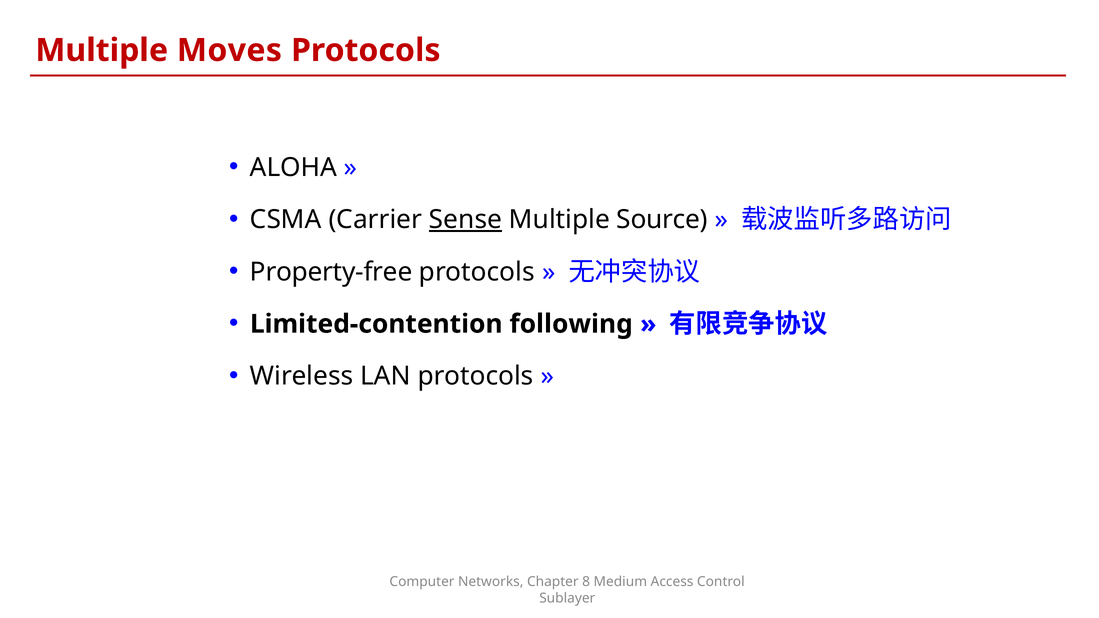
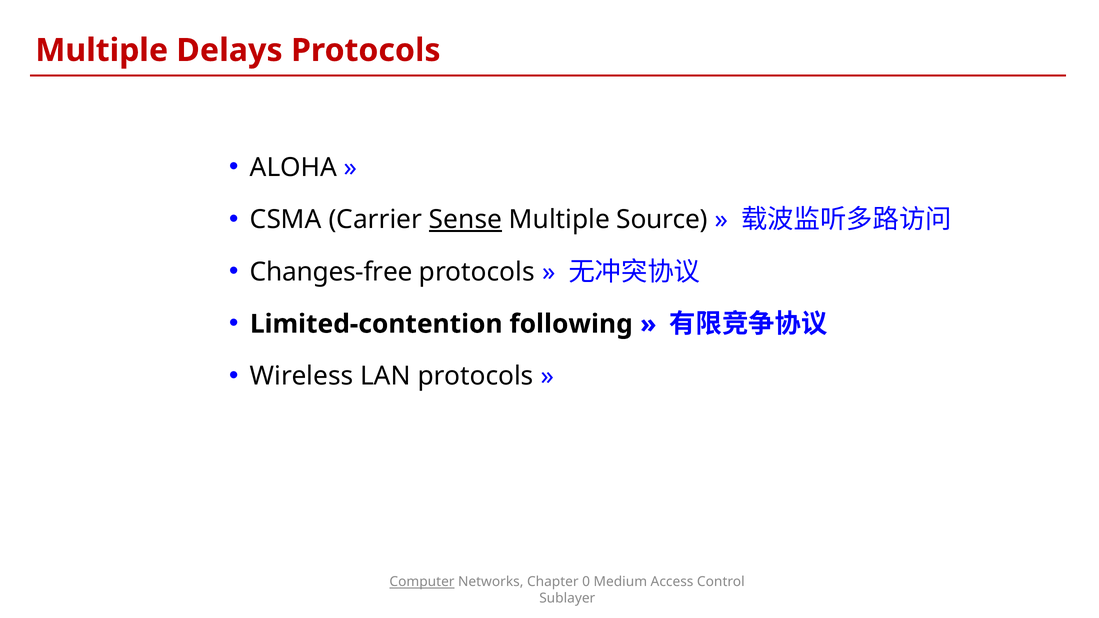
Moves: Moves -> Delays (229, 50)
Property-free: Property-free -> Changes-free (331, 272)
Computer underline: none -> present (422, 582)
8: 8 -> 0 (586, 582)
